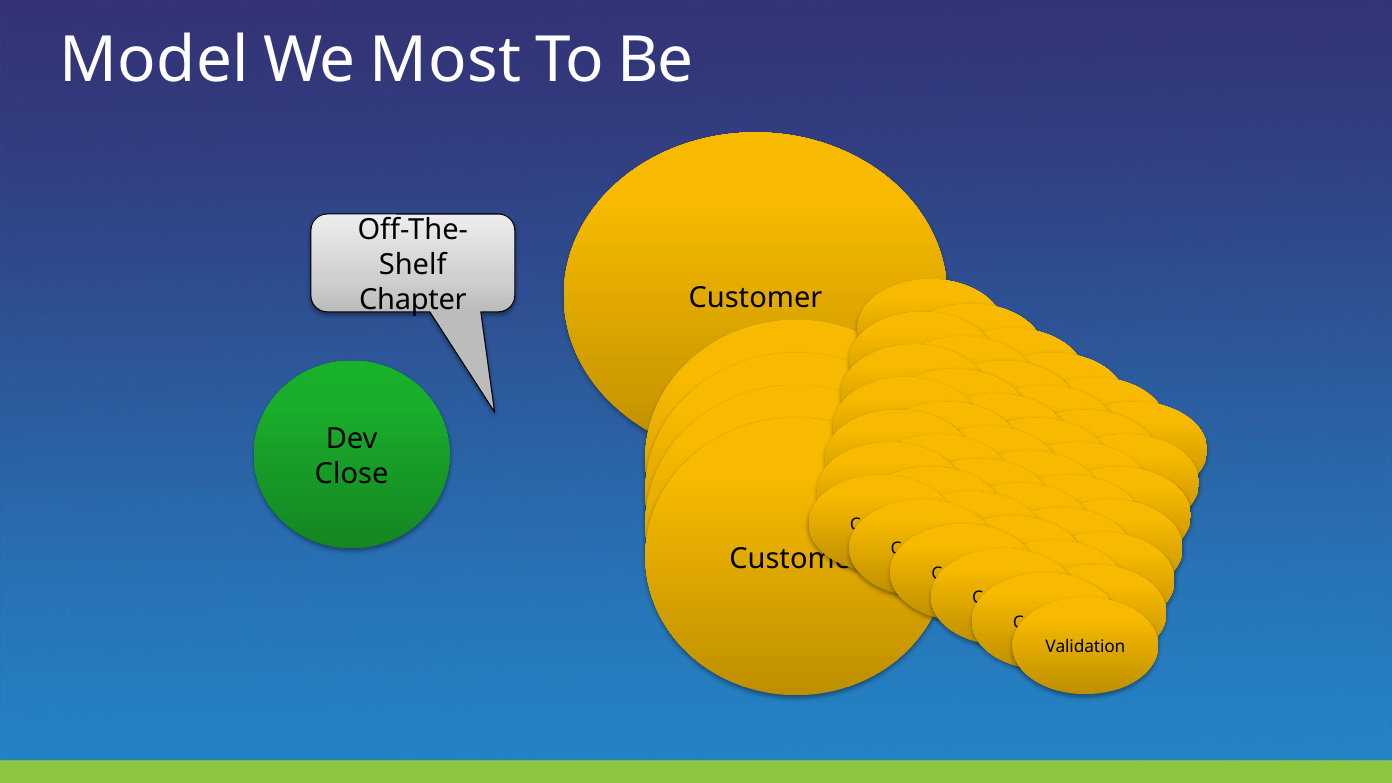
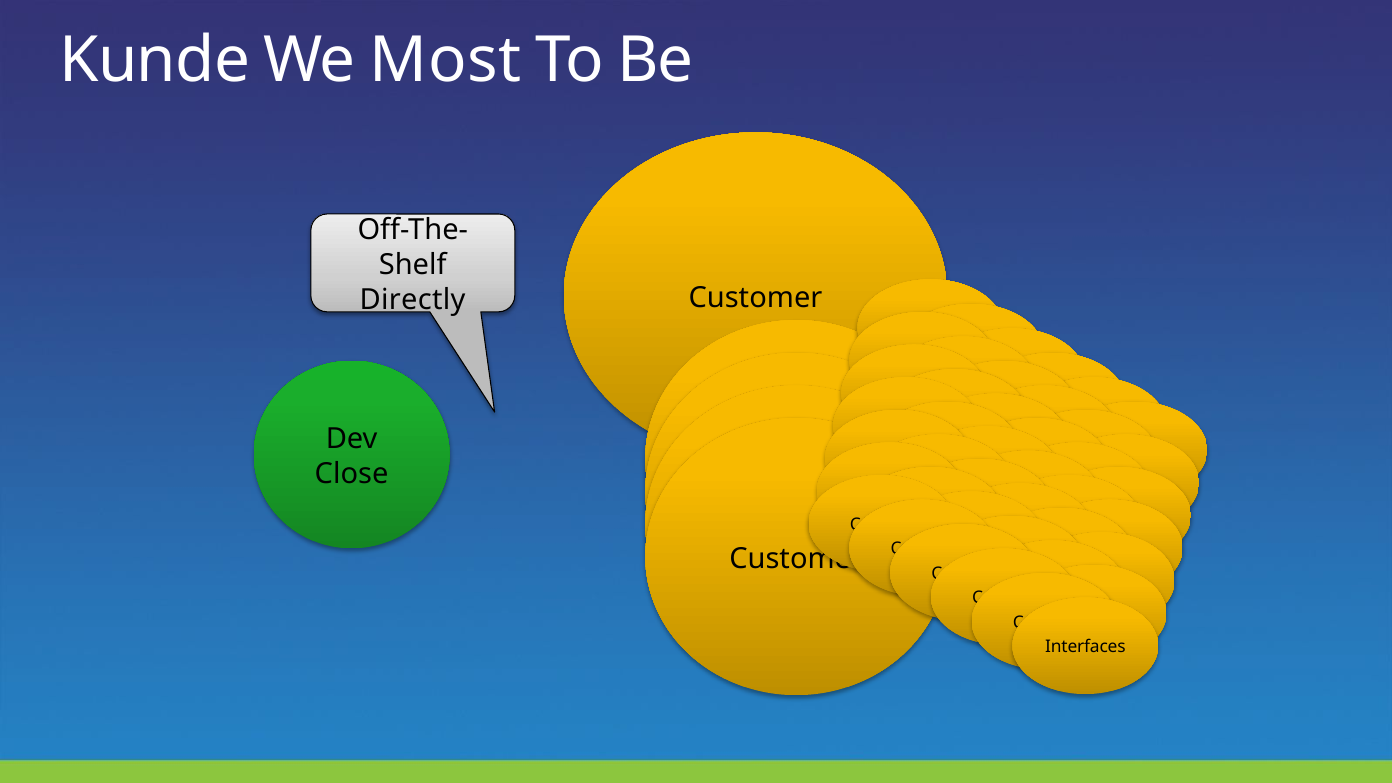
Model: Model -> Kunde (155, 60)
Chapter: Chapter -> Directly (413, 300)
Validation: Validation -> Interfaces (1085, 647)
